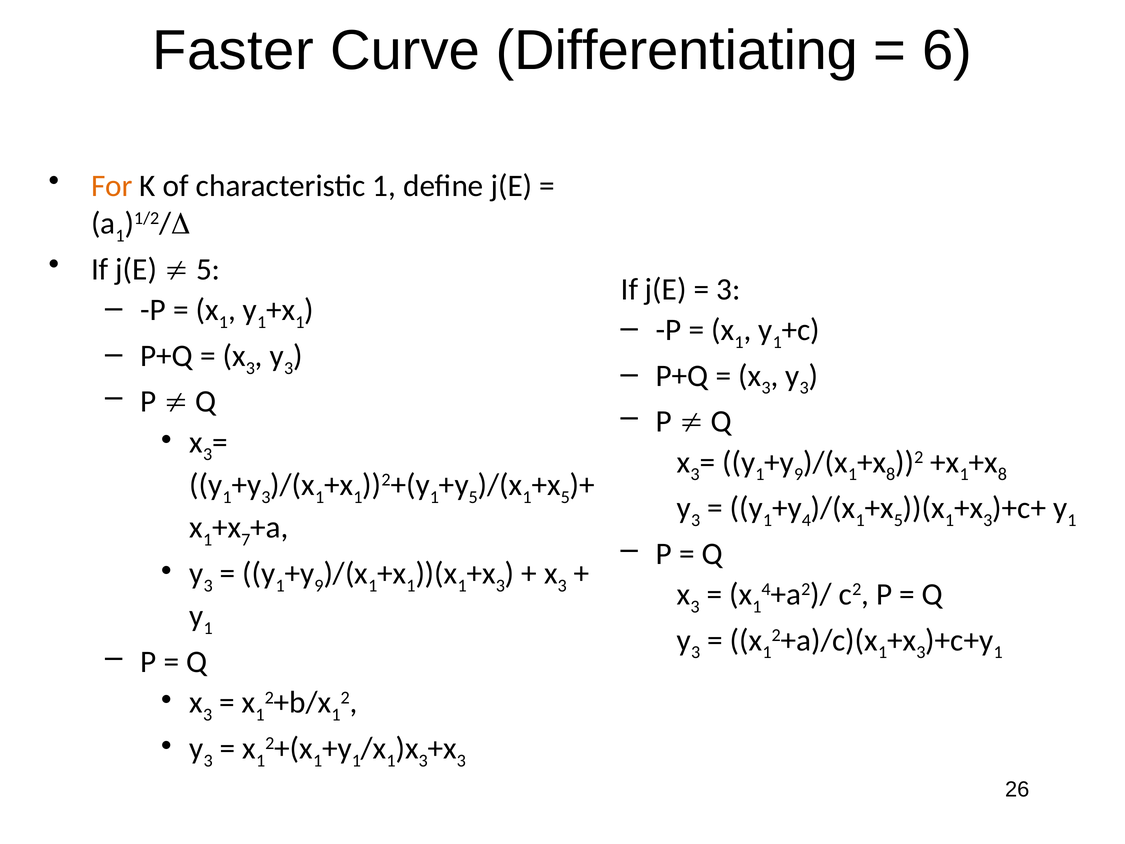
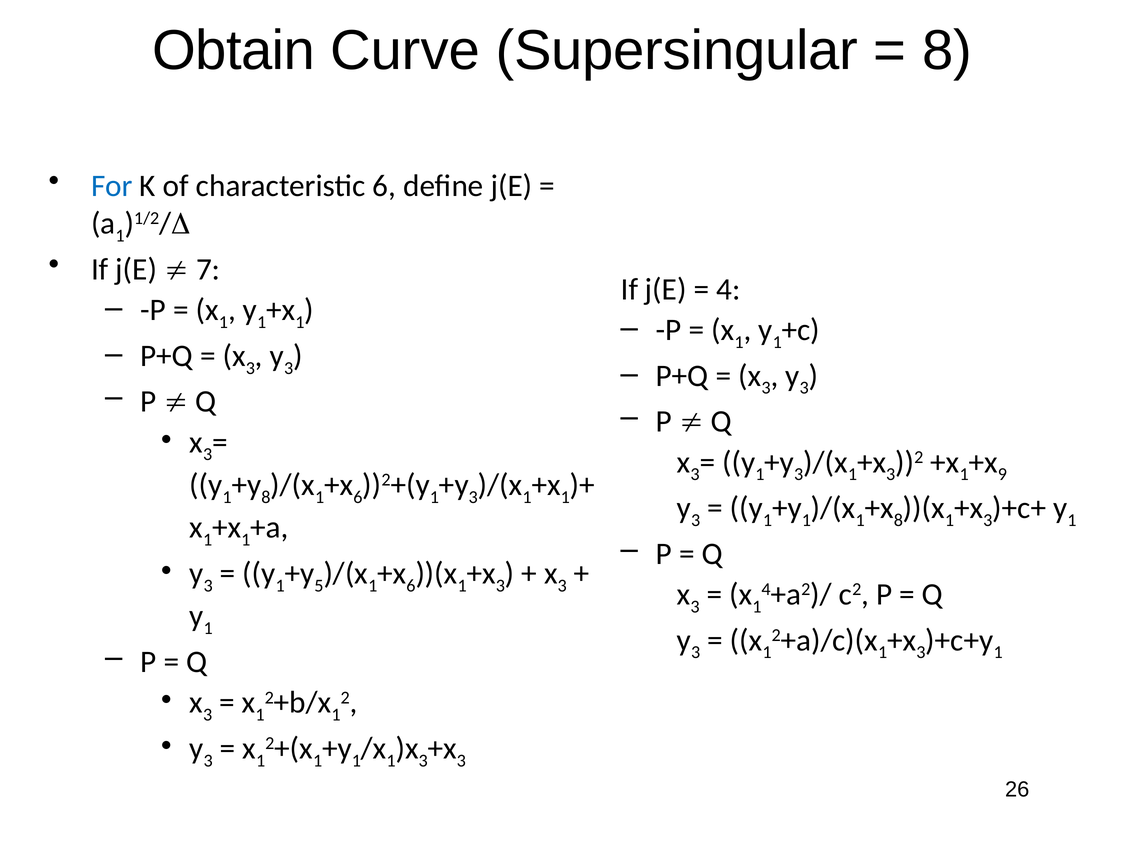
Faster: Faster -> Obtain (234, 51)
Differentiating: Differentiating -> Supersingular (677, 51)
6: 6 -> 8 (947, 51)
For colour: orange -> blue (112, 186)
characteristic 1: 1 -> 6 (384, 186)
5: 5 -> 7 (208, 269)
3: 3 -> 4 (729, 289)
9: 9 -> 3 (799, 474)
8: 8 -> 3 (891, 474)
8: 8 -> 9 (1002, 474)
3: 3 -> 8 (266, 497)
1: 1 -> 6 (358, 497)
5: 5 -> 3 (473, 497)
5: 5 -> 1 (565, 497)
4: 4 -> 1 (806, 520)
5: 5 -> 8 (898, 520)
7: 7 -> 1 (246, 540)
9: 9 -> 5 (319, 585)
1: 1 -> 6 (411, 585)
